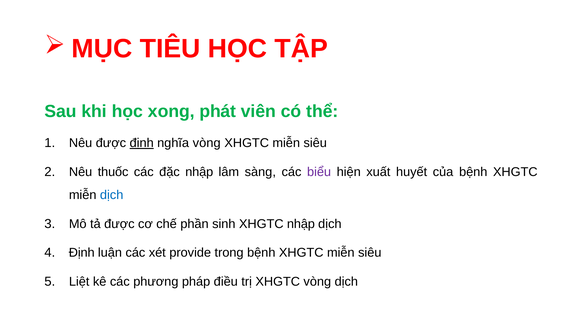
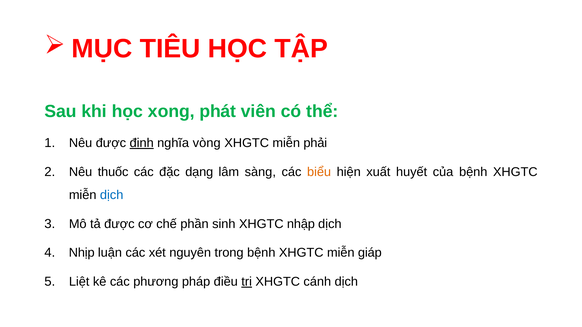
siêu: siêu -> phải (315, 143)
đặc nhập: nhập -> dạng (199, 172)
biểu colour: purple -> orange (319, 172)
Định: Định -> Nhịp (82, 253)
provide: provide -> nguyên (190, 253)
bệnh XHGTC miễn siêu: siêu -> giáp (370, 253)
trị underline: none -> present (247, 282)
XHGTC vòng: vòng -> cánh (317, 282)
